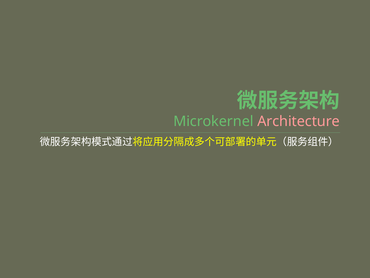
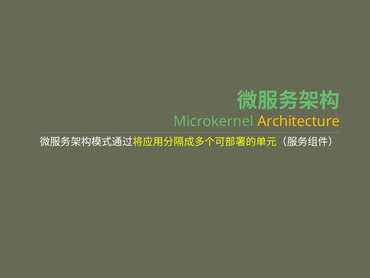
Architecture colour: pink -> yellow (299, 121)
